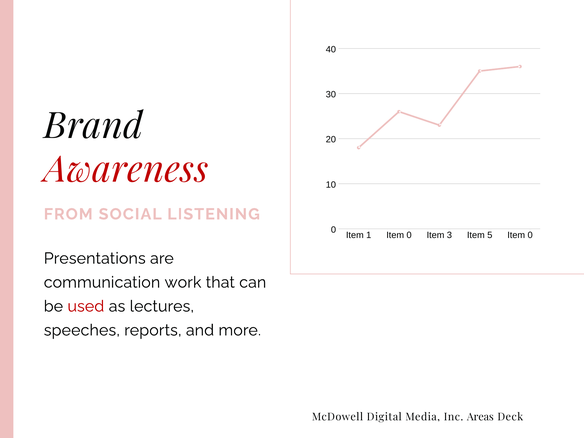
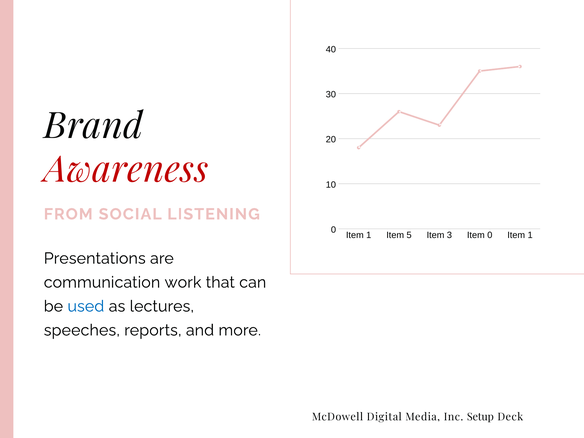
1 Item 0: 0 -> 5 (409, 235)
Item 5: 5 -> 0 (490, 235)
0: 0 -> 1 (530, 235)
used colour: red -> blue (86, 306)
Areas: Areas -> Setup (480, 417)
